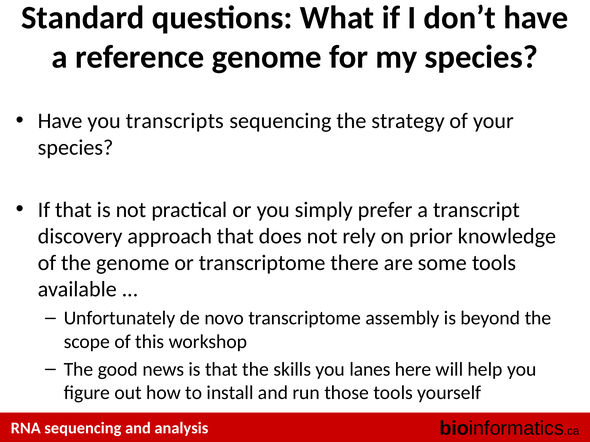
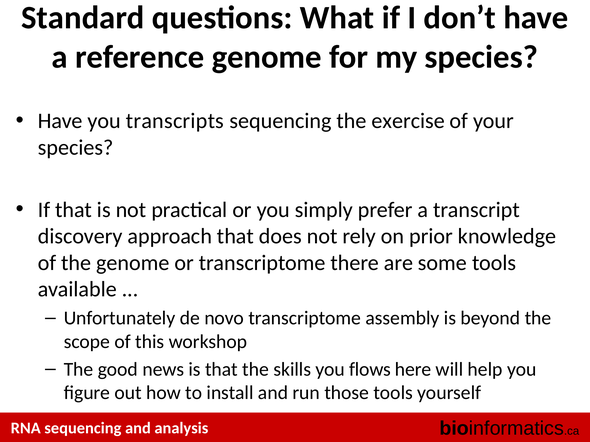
strategy: strategy -> exercise (408, 121)
lanes: lanes -> flows (370, 370)
